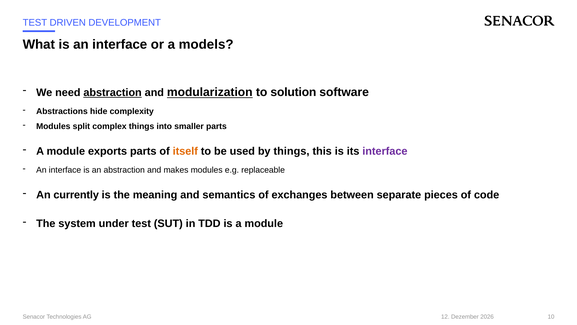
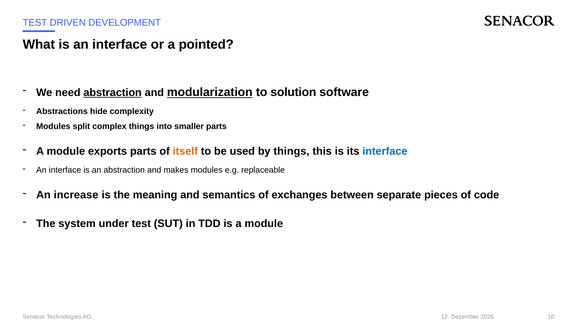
models: models -> pointed (206, 44)
interface colour: purple -> blue (385, 151)
currently: currently -> increase (76, 195)
